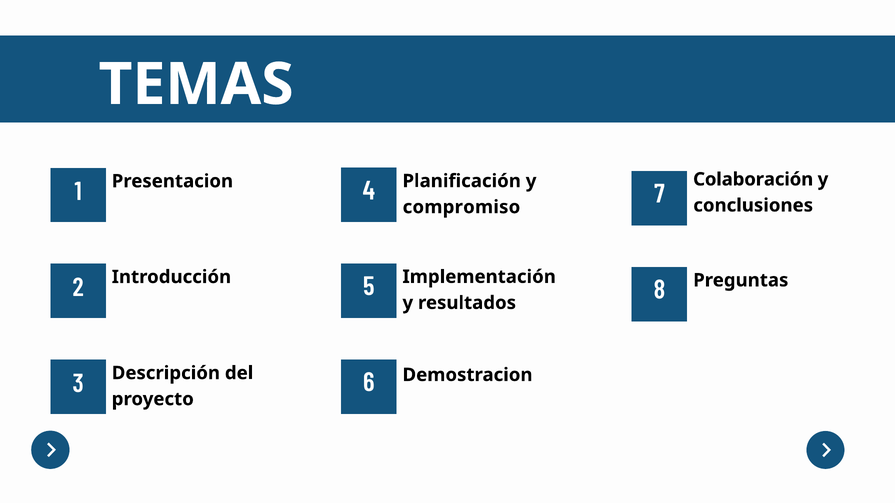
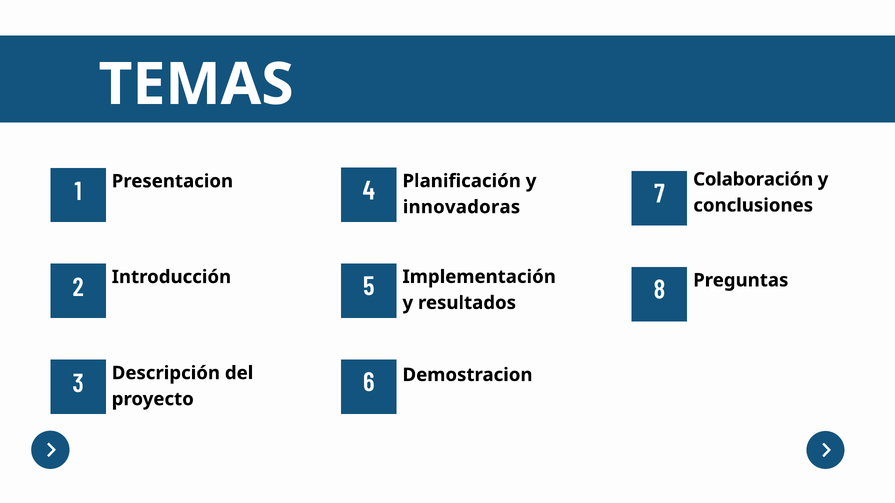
compromiso: compromiso -> innovadoras (461, 207)
